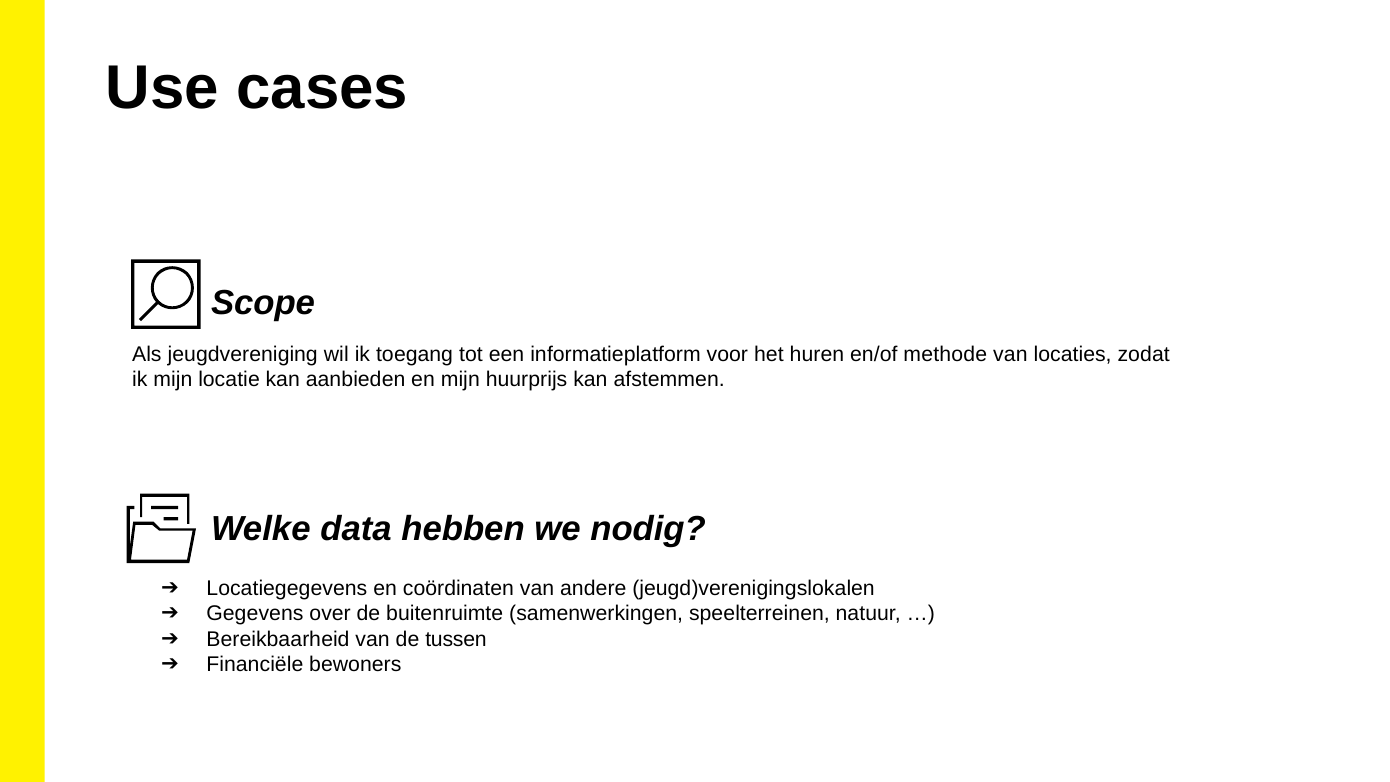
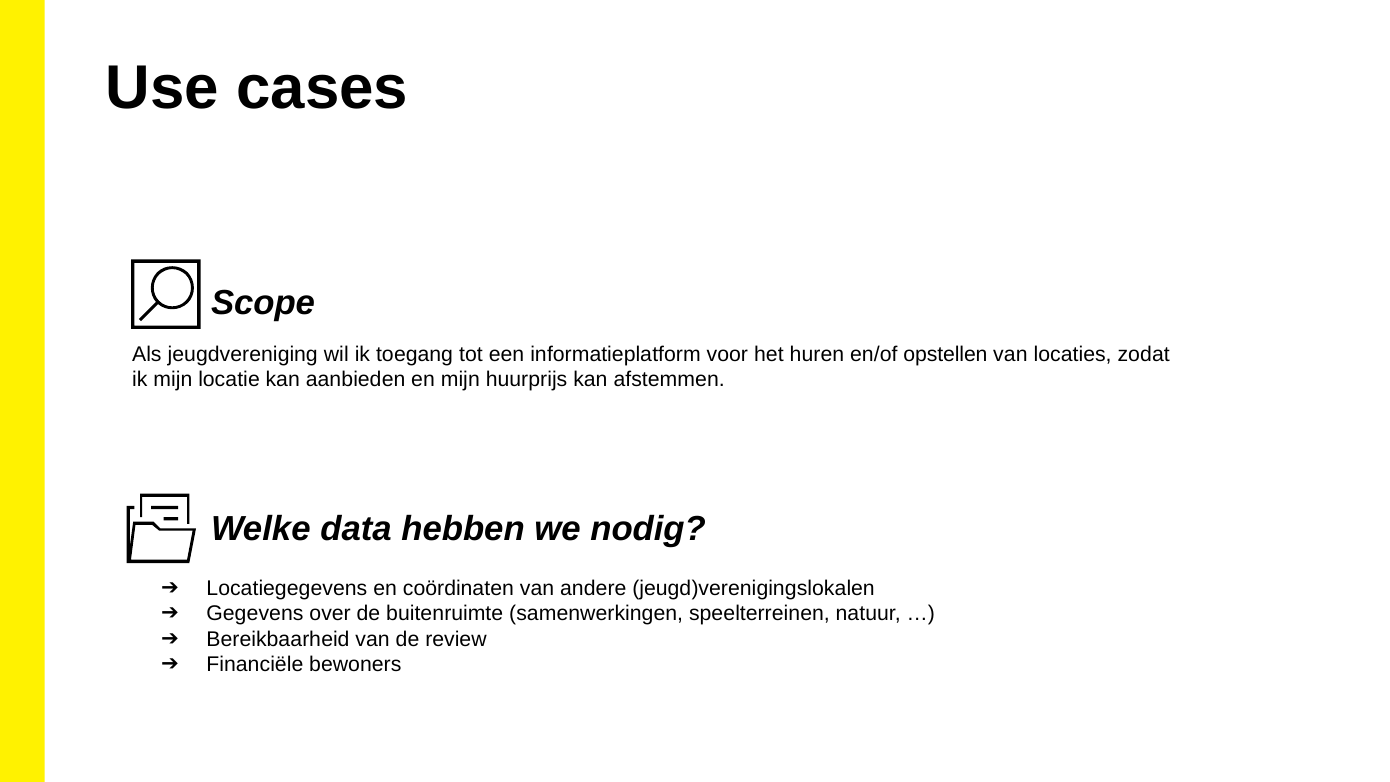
methode: methode -> opstellen (945, 354)
tussen: tussen -> review (456, 639)
